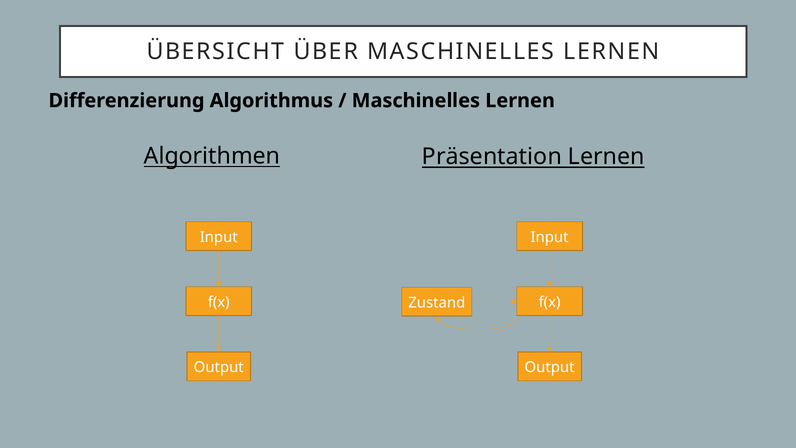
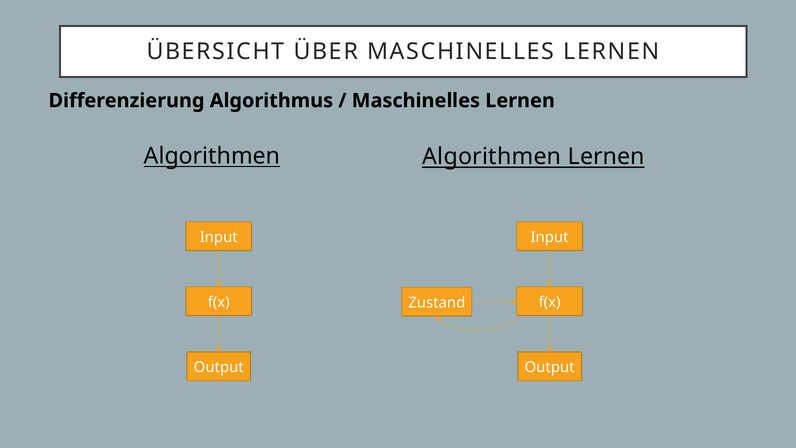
Algorithmen Präsentation: Präsentation -> Algorithmen (492, 156)
